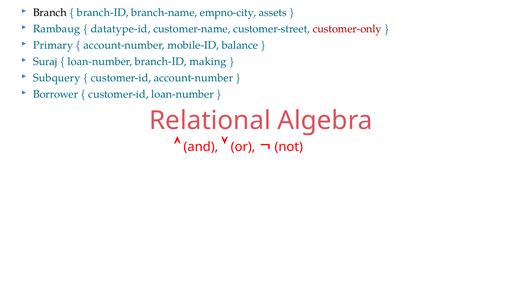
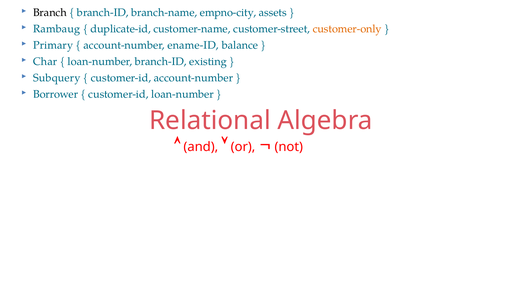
datatype-id: datatype-id -> duplicate-id (121, 29)
customer-only colour: red -> orange (347, 29)
mobile-ID: mobile-ID -> ename-ID (193, 45)
Suraj: Suraj -> Char (45, 61)
making: making -> existing (208, 61)
